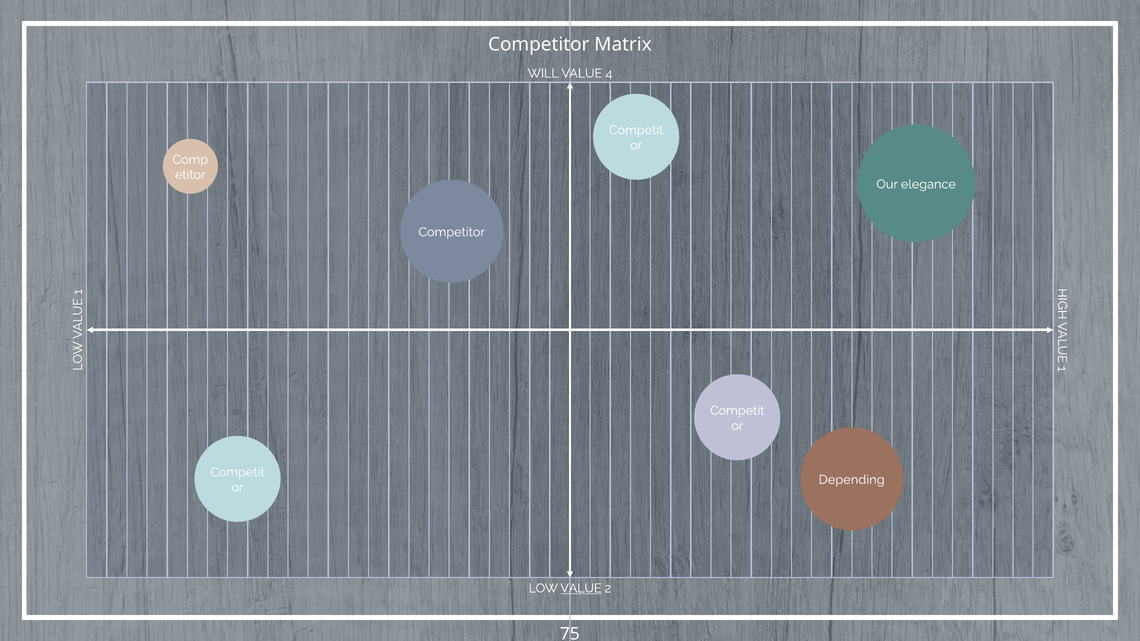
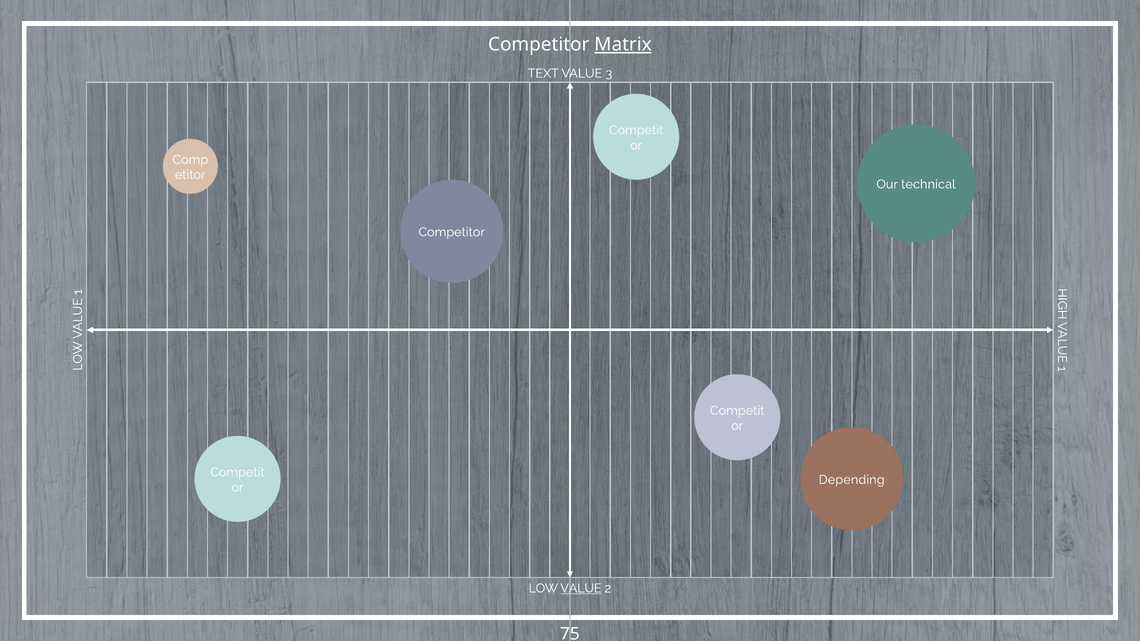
Matrix underline: none -> present (623, 45)
WILL: WILL -> TEXT (543, 73)
4: 4 -> 3 (609, 73)
elegance: elegance -> technical (928, 184)
